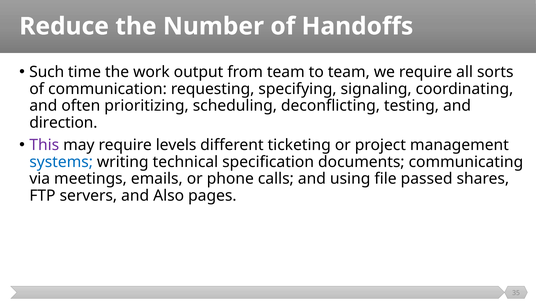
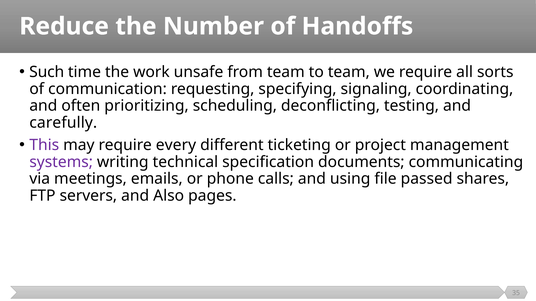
output: output -> unsafe (199, 72)
direction: direction -> carefully (63, 123)
levels: levels -> every (176, 145)
systems colour: blue -> purple (61, 162)
